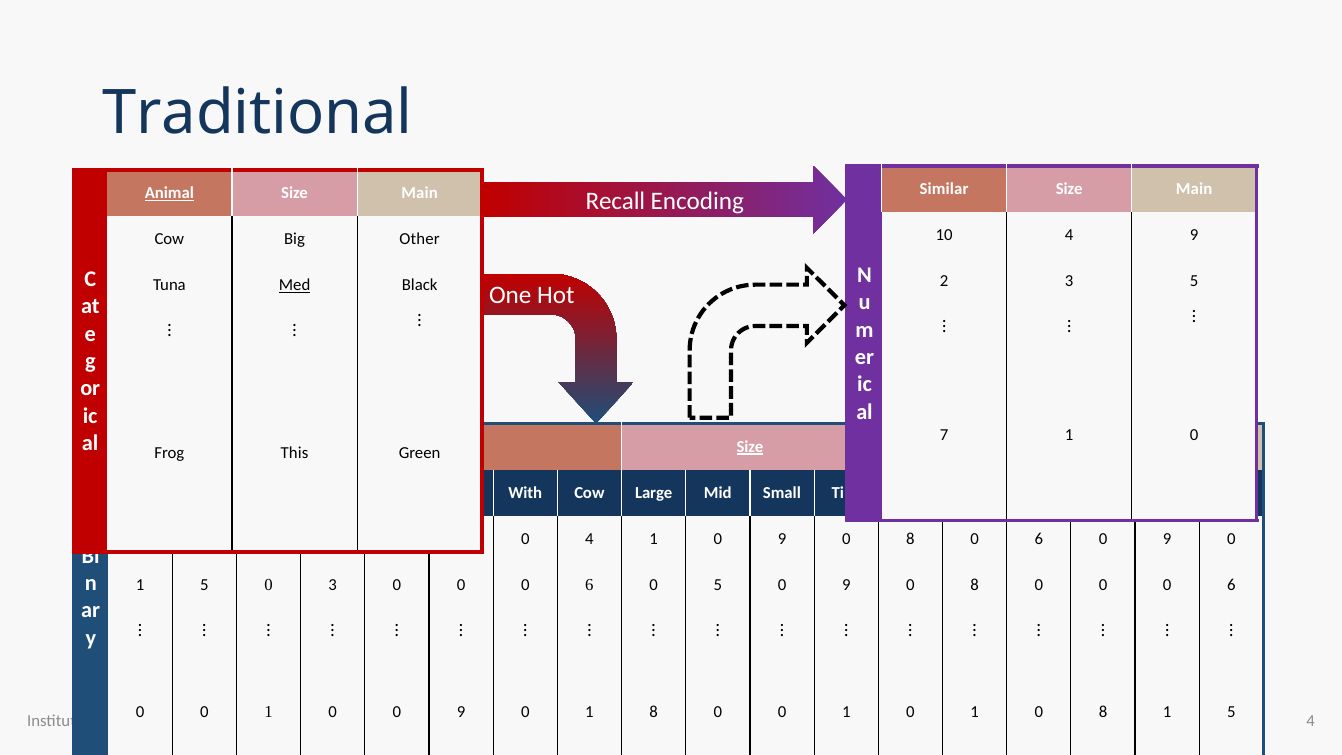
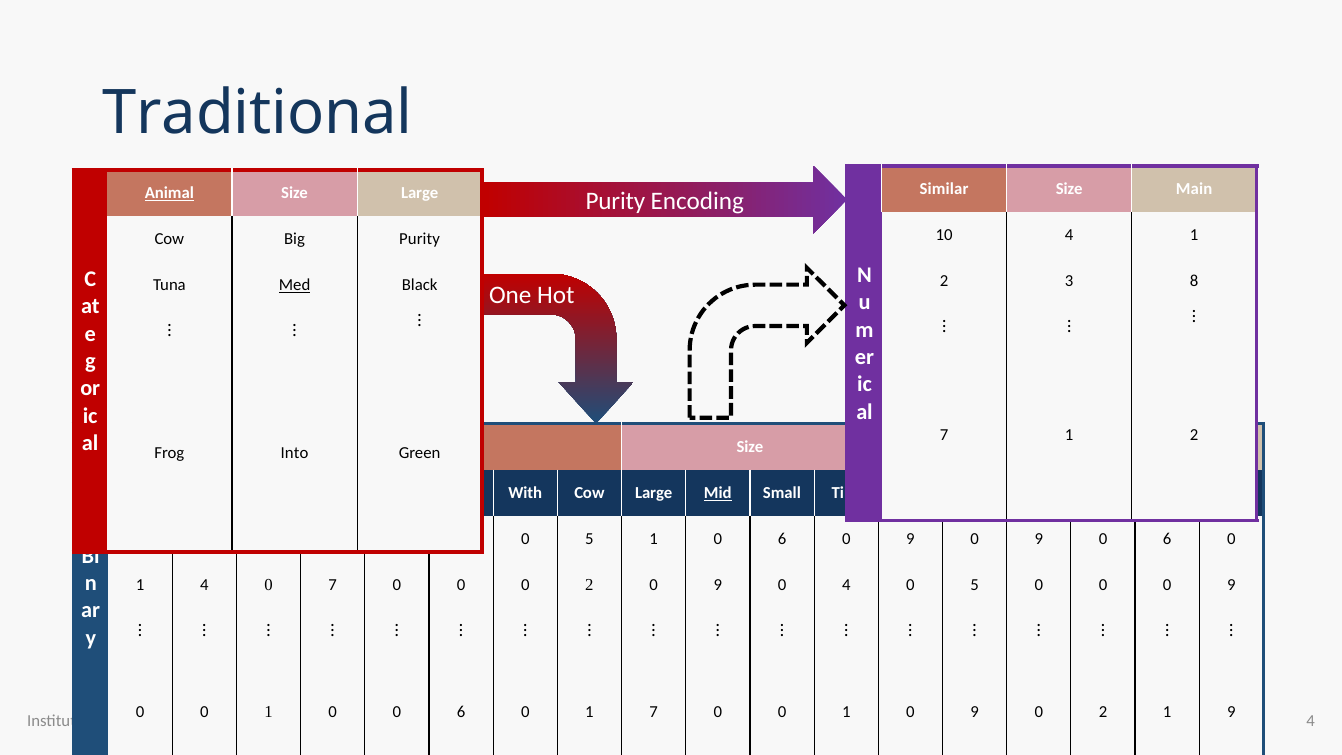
Main: Main -> Large (420, 193)
Recall: Recall -> Purity (615, 201)
4 9: 9 -> 1 (1194, 235)
Big Other: Other -> Purity (420, 239)
3 5: 5 -> 8 (1194, 281)
7 1 0: 0 -> 2 (1194, 435)
Size underline: present -> none (750, 447)
This: This -> Into (294, 453)
Mid underline: none -> present (718, 493)
4: 4 -> 5 (589, 539)
1 0 9: 9 -> 6 (782, 539)
8: 8 -> 9 (910, 539)
6: 6 -> 9 (1039, 539)
9: 9 -> 6 (1167, 539)
5: 5 -> 4 (204, 585)
0 3: 3 -> 7 (333, 585)
6: 6 -> 2 (589, 585)
5: 5 -> 9 (718, 585)
9: 9 -> 4 (846, 585)
8: 8 -> 5 (975, 585)
6: 6 -> 9 (1231, 585)
9: 9 -> 6 (461, 712)
1 8: 8 -> 7 (654, 712)
1 0 1: 1 -> 9 (975, 712)
8: 8 -> 2 (1103, 712)
5: 5 -> 9 (1231, 712)
